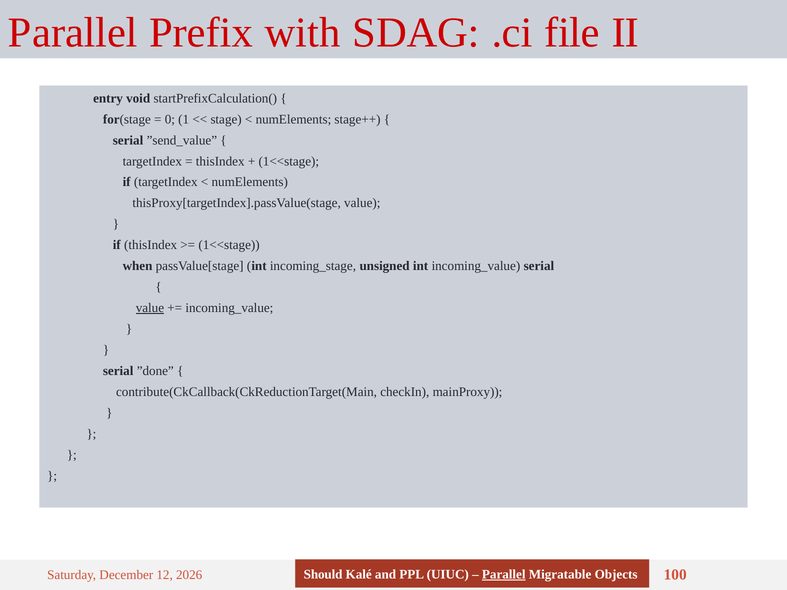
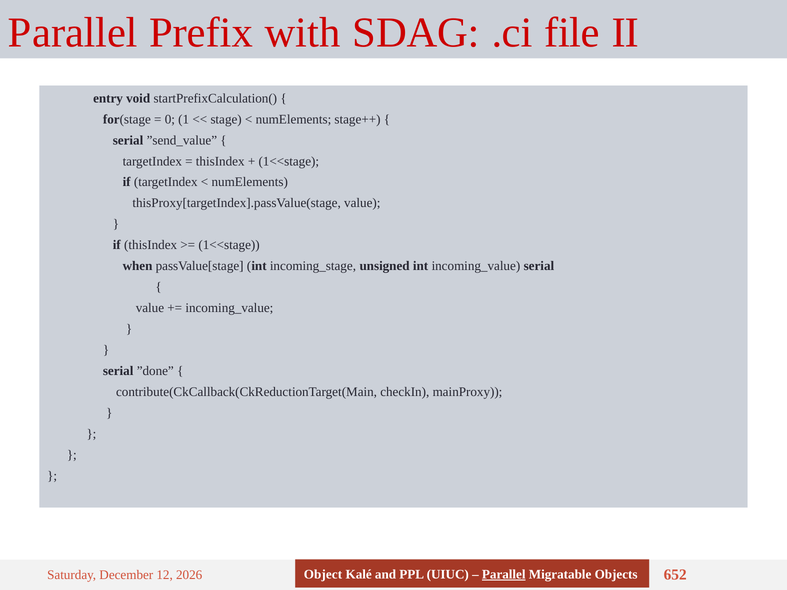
value underline: present -> none (150, 308)
Should: Should -> Object (323, 575)
100: 100 -> 652 (675, 575)
